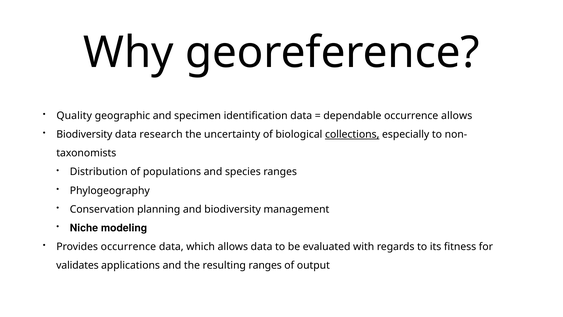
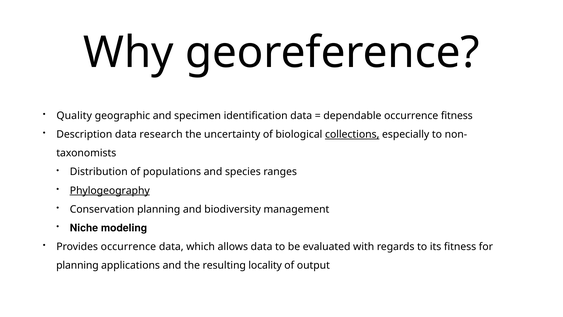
occurrence allows: allows -> fitness (457, 116)
Biodiversity: Biodiversity -> Description (84, 134)
Phylogeography underline: none -> present (110, 190)
validates: validates -> planning (77, 265)
resulting ranges: ranges -> locality (265, 265)
